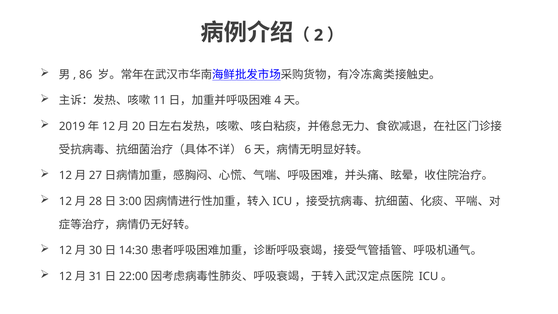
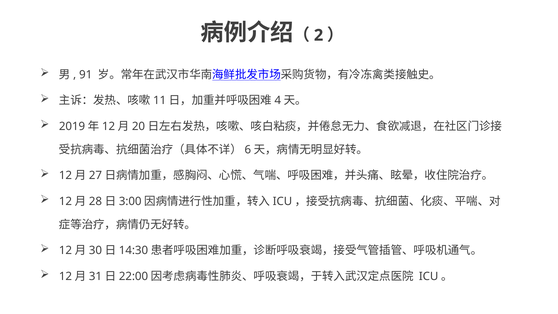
86: 86 -> 91 (86, 75)
